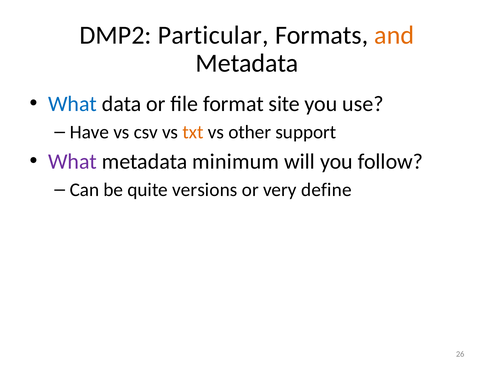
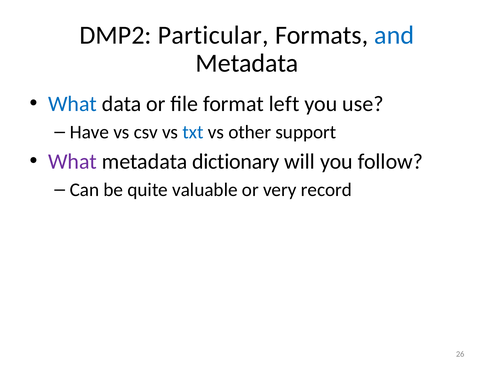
and colour: orange -> blue (394, 35)
site: site -> left (284, 104)
txt colour: orange -> blue (193, 132)
minimum: minimum -> dictionary (236, 161)
versions: versions -> valuable (205, 190)
define: define -> record (326, 190)
